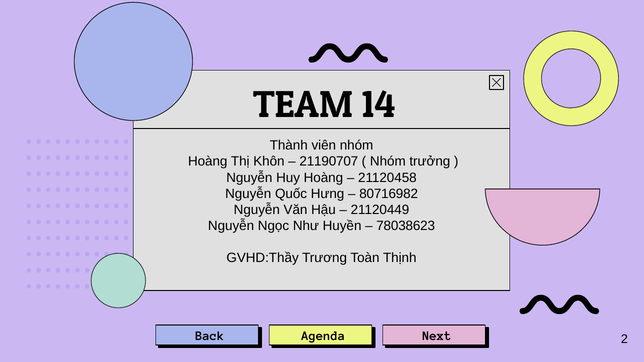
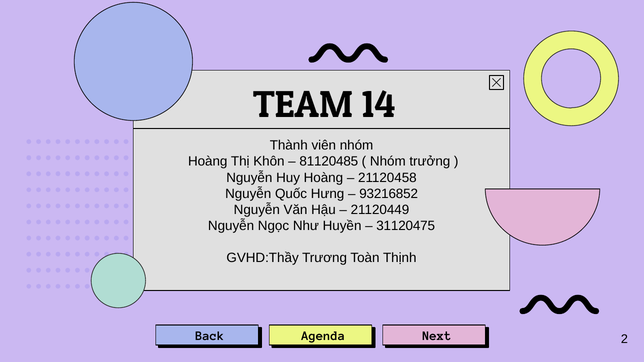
21190707: 21190707 -> 81120485 (329, 162)
80716982: 80716982 -> 93216852 (389, 194)
78038623: 78038623 -> 31120475 (406, 226)
